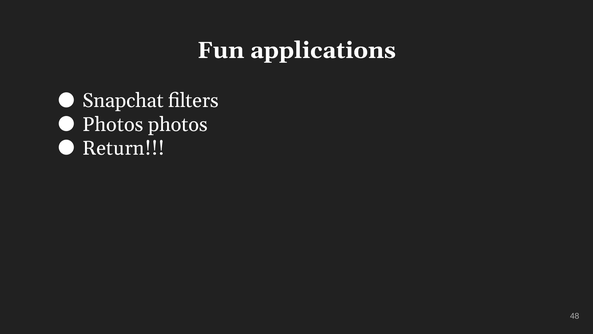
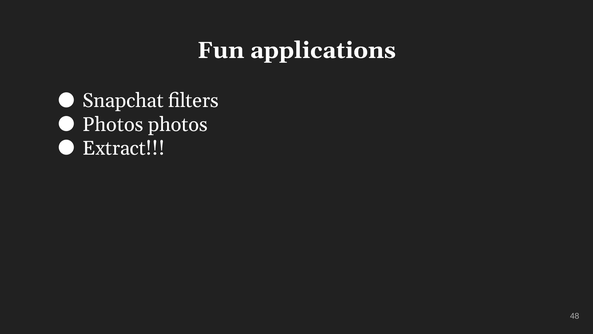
Return: Return -> Extract (124, 148)
